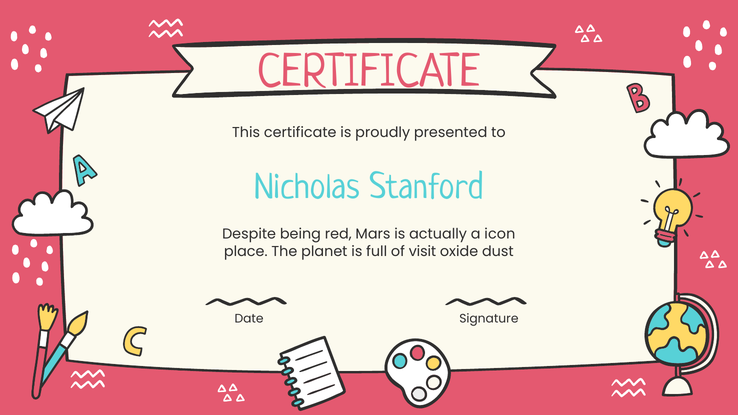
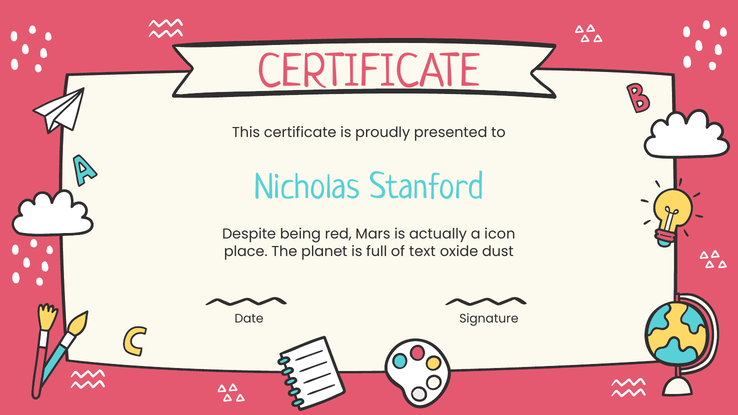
visit: visit -> text (422, 251)
